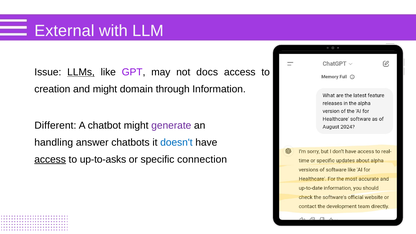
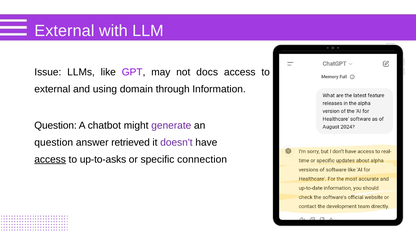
LLMs underline: present -> none (81, 72)
creation: creation -> external (52, 89)
and might: might -> using (105, 89)
Different: Different -> Question (56, 125)
handling: handling -> question (54, 142)
chatbots: chatbots -> retrieved (131, 142)
doesn't colour: blue -> purple (176, 142)
